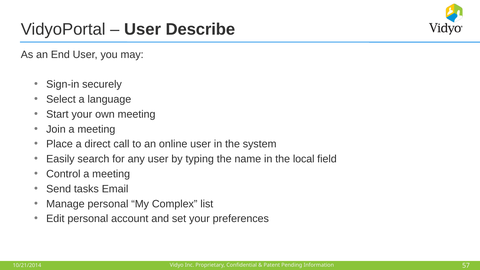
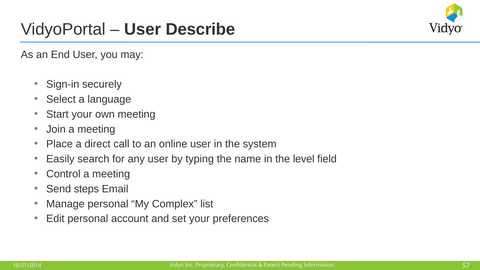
local: local -> level (304, 159)
tasks: tasks -> steps (86, 189)
